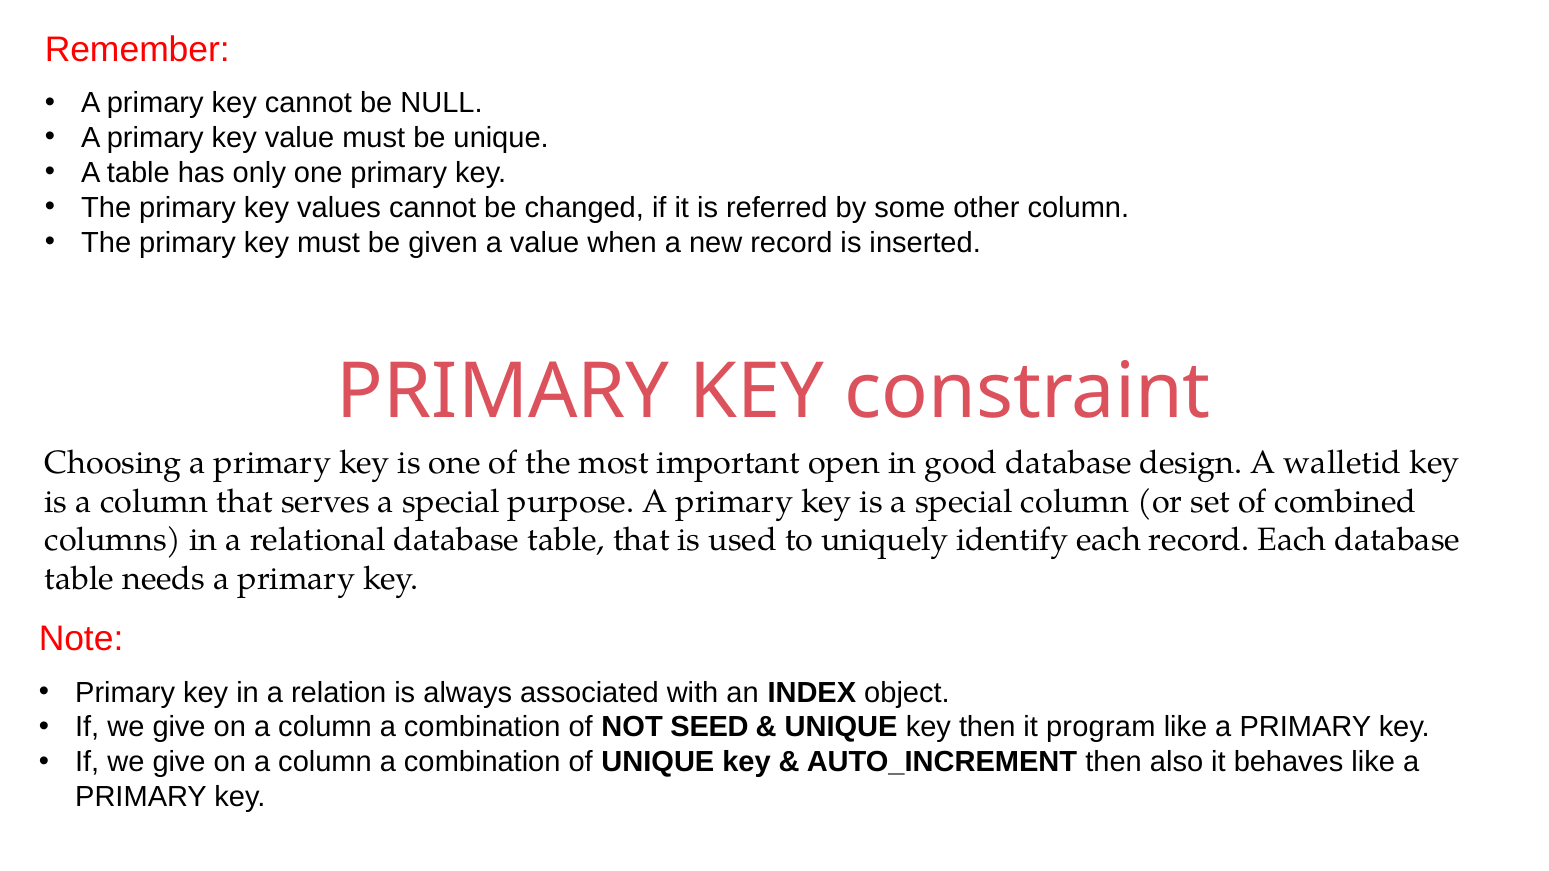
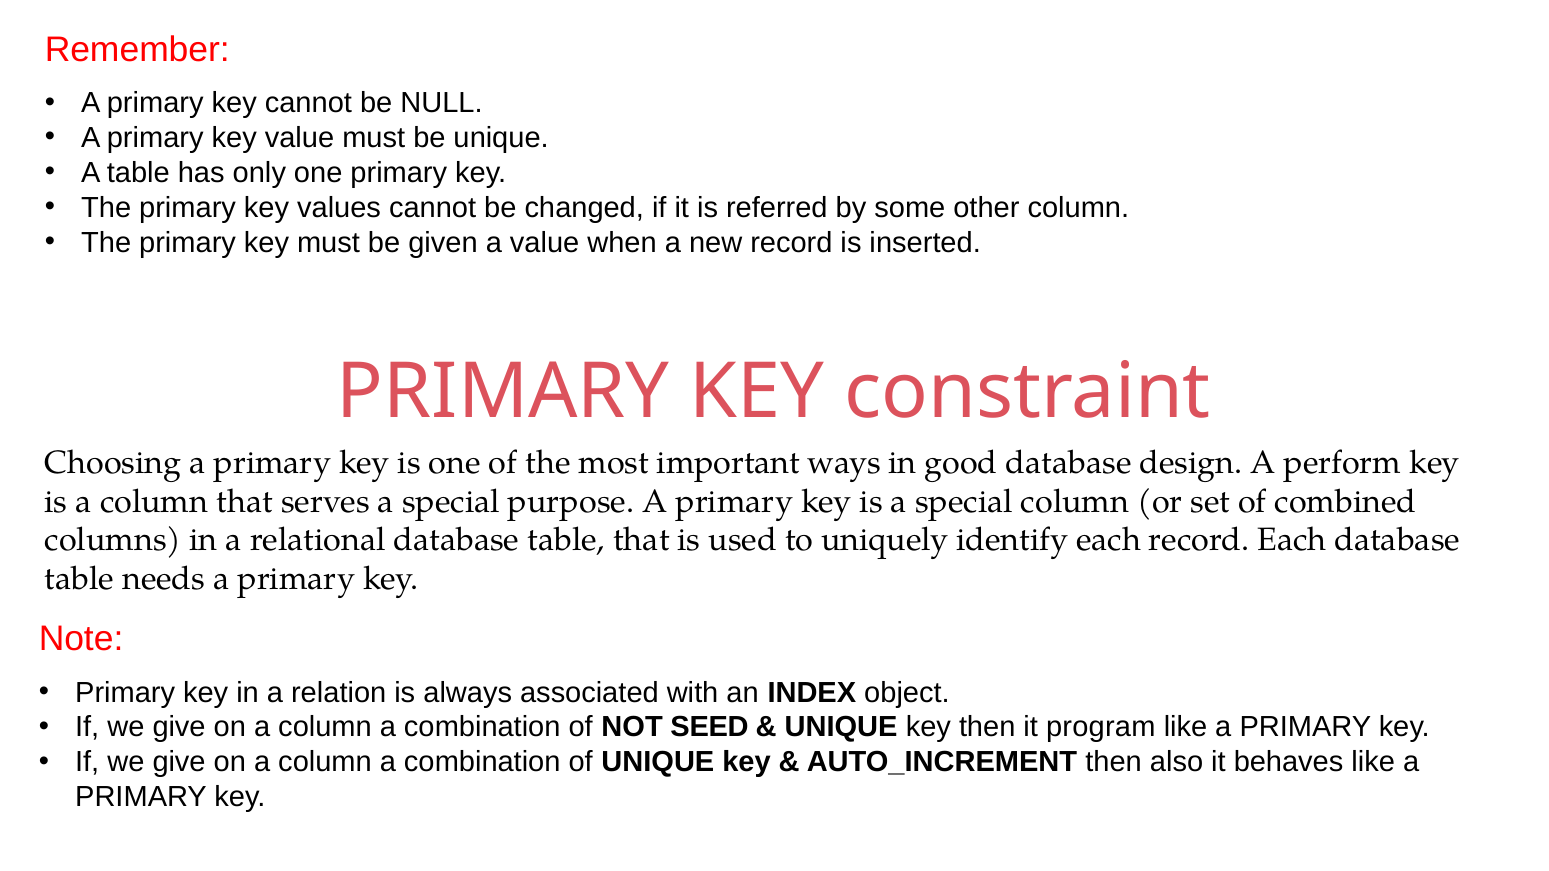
open: open -> ways (844, 463)
walletid: walletid -> perform (1343, 463)
